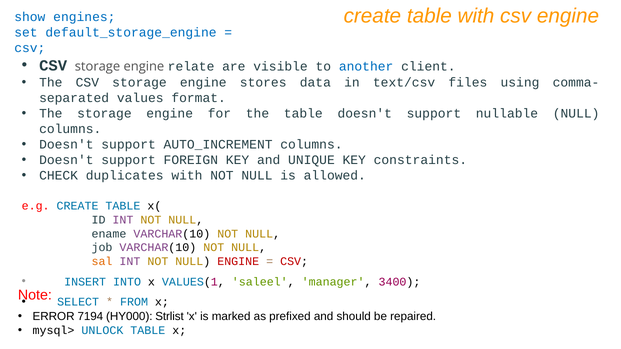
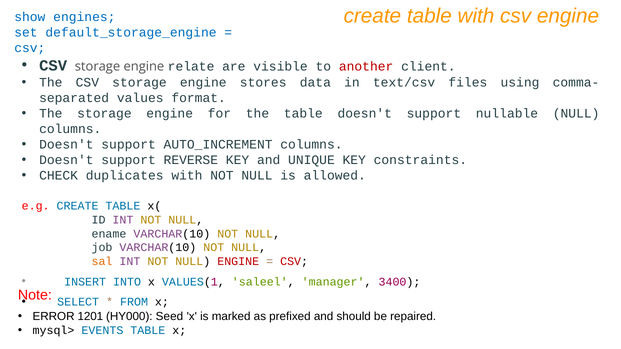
another colour: blue -> red (366, 67)
FOREIGN: FOREIGN -> REVERSE (191, 160)
7194: 7194 -> 1201 (90, 317)
Strlist: Strlist -> Seed (169, 317)
UNLOCK: UNLOCK -> EVENTS (102, 331)
